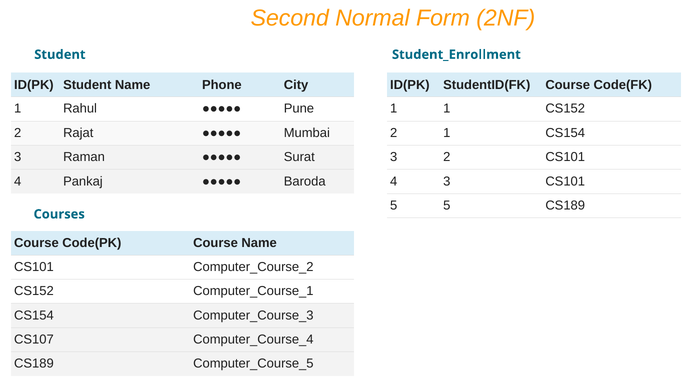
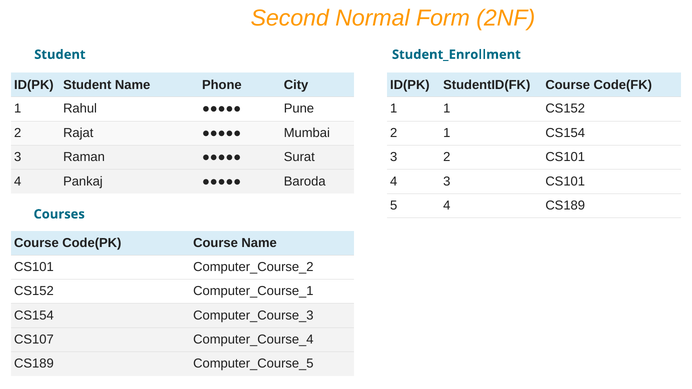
5 5: 5 -> 4 (447, 206)
